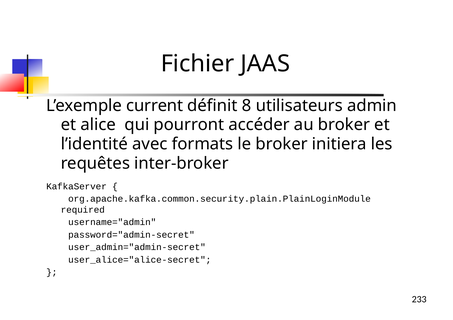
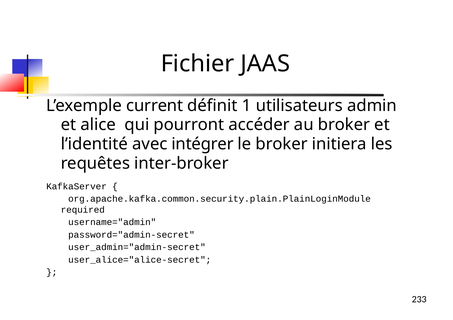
8: 8 -> 1 (247, 106)
formats: formats -> intégrer (203, 144)
